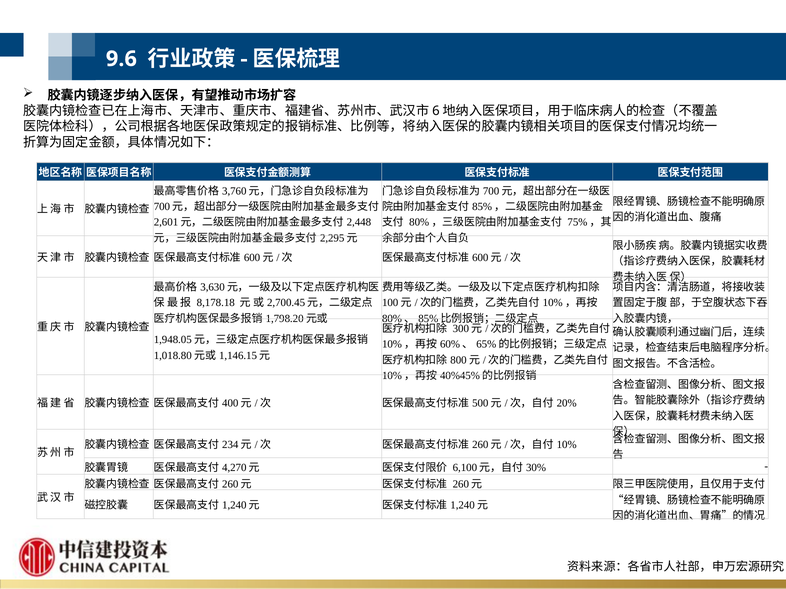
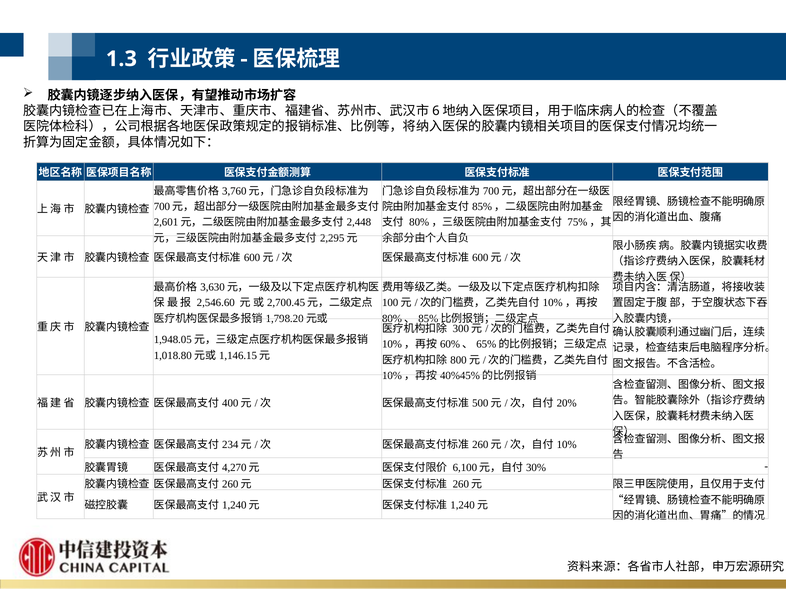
9.6: 9.6 -> 1.3 (121, 59)
8,178.18: 8,178.18 -> 2,546.60 (216, 303)
